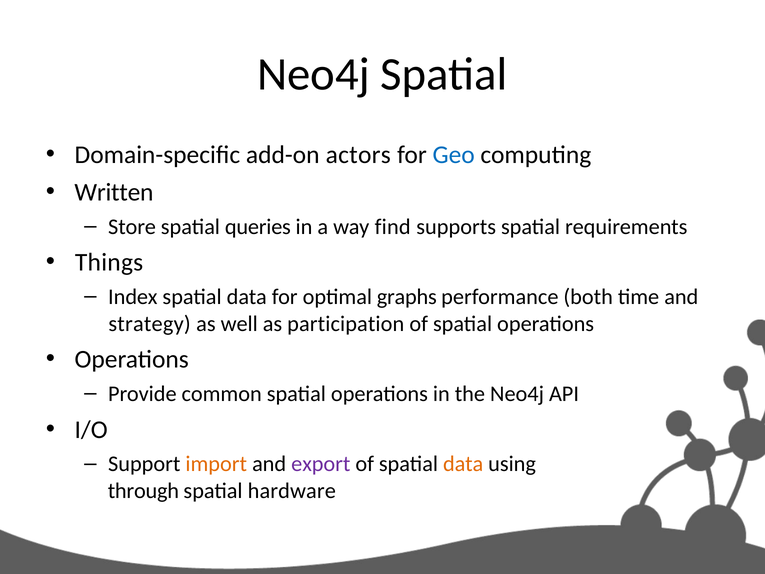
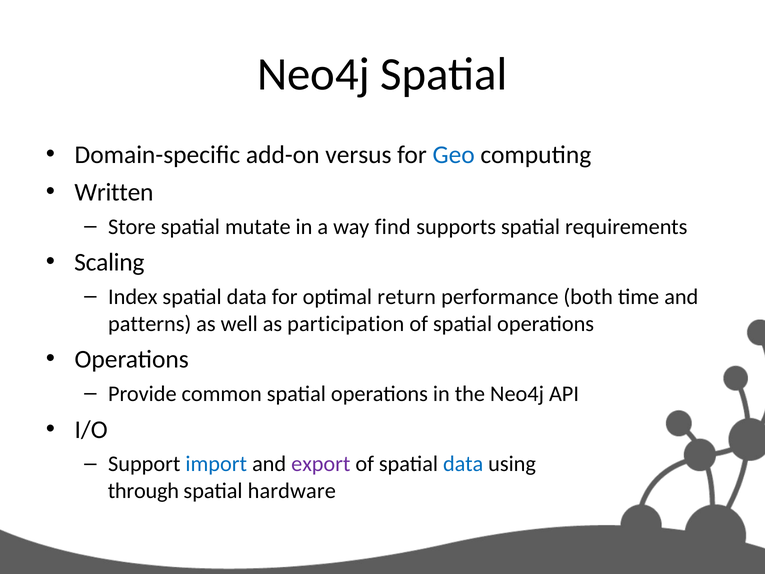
actors: actors -> versus (358, 155)
queries: queries -> mutate (258, 227)
Things: Things -> Scaling (109, 262)
graphs: graphs -> return (407, 297)
strategy: strategy -> patterns (150, 324)
import colour: orange -> blue (216, 464)
data colour: orange -> blue (463, 464)
